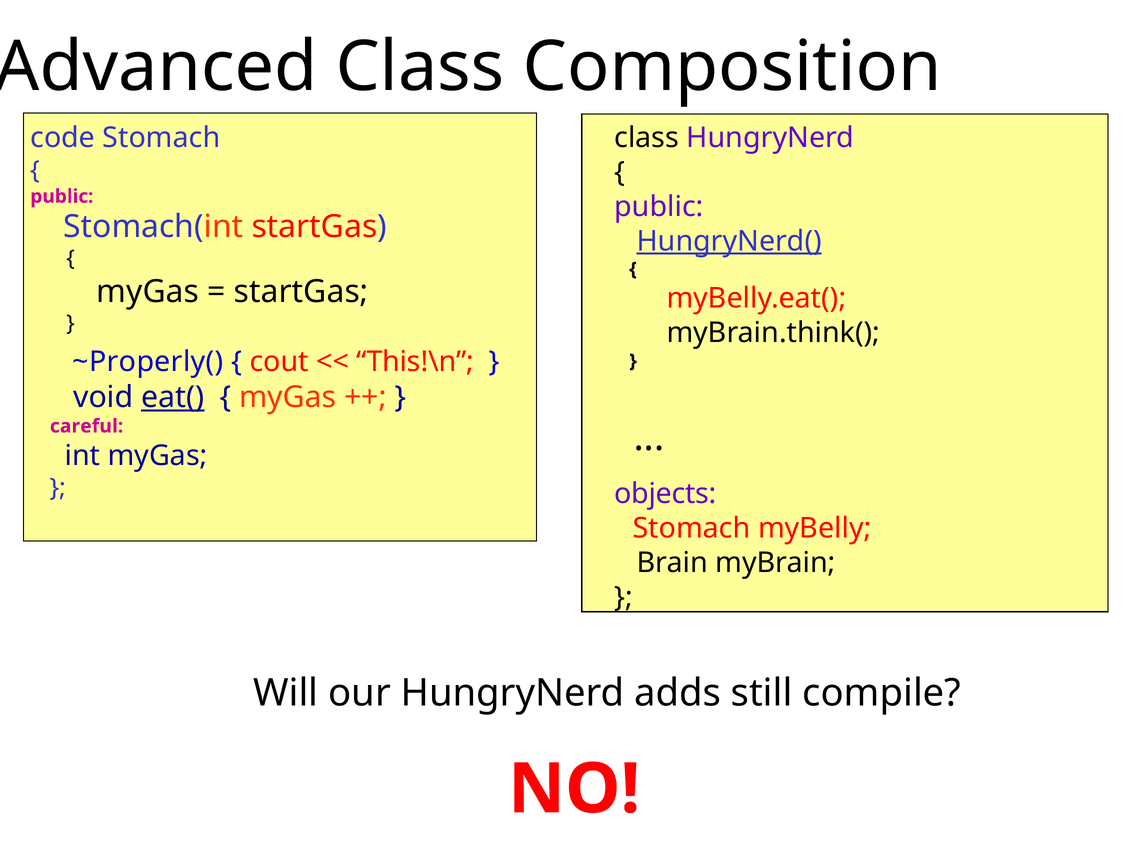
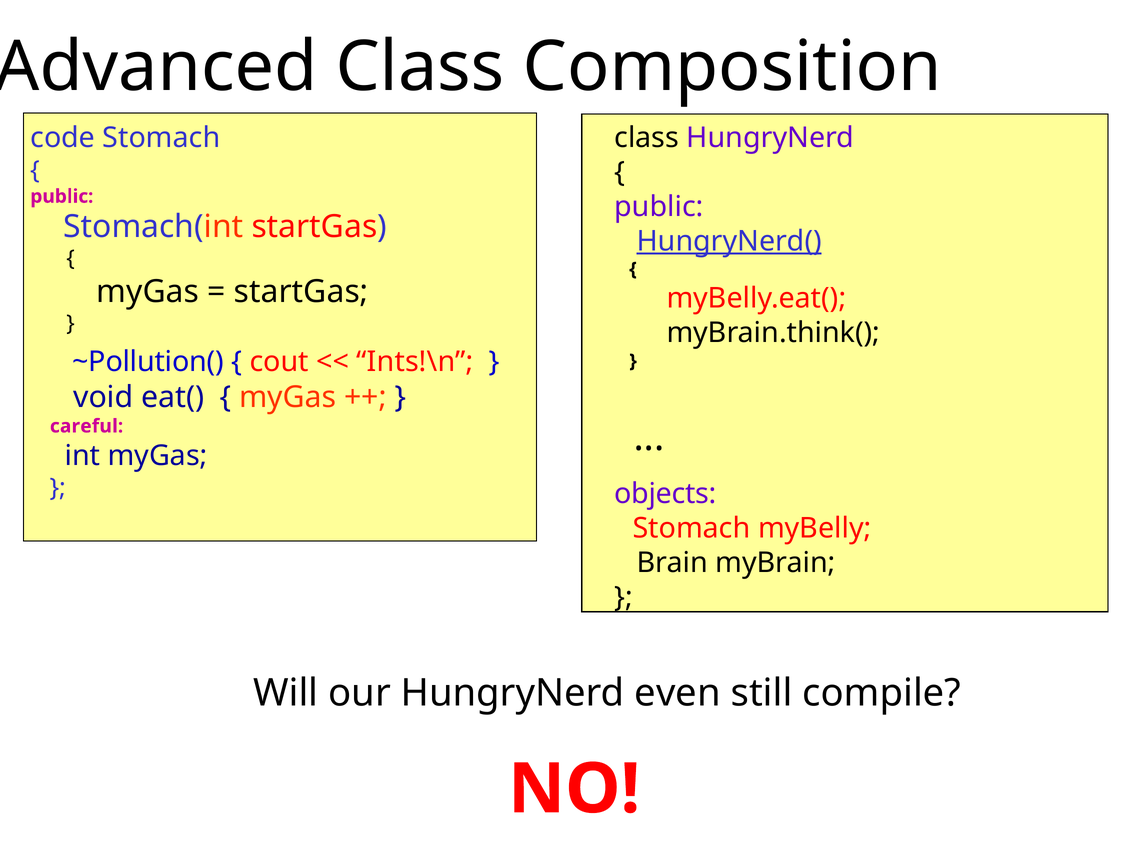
~Properly(: ~Properly( -> ~Pollution( (148, 362)
This!\n: This!\n -> Ints!\n (415, 362)
eat( underline: present -> none (173, 397)
adds: adds -> even (678, 693)
